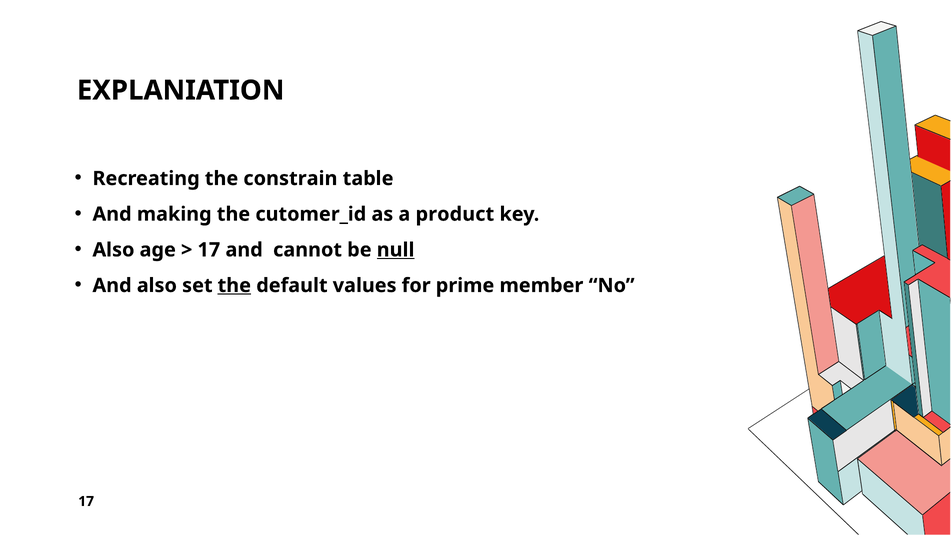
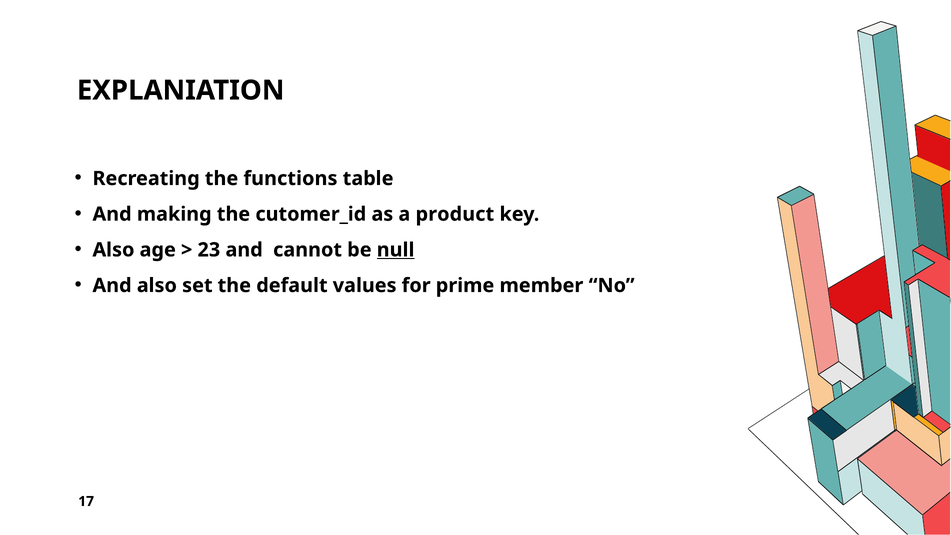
constrain: constrain -> functions (290, 179)
17: 17 -> 23 (209, 250)
the underline: present -> none (234, 285)
